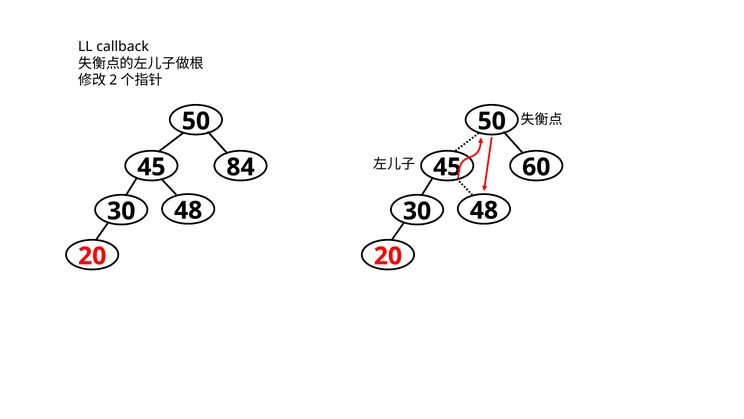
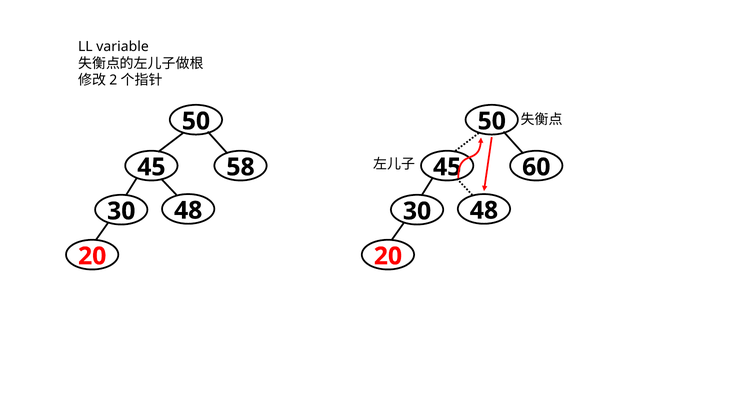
callback: callback -> variable (123, 47)
84: 84 -> 58 (241, 167)
